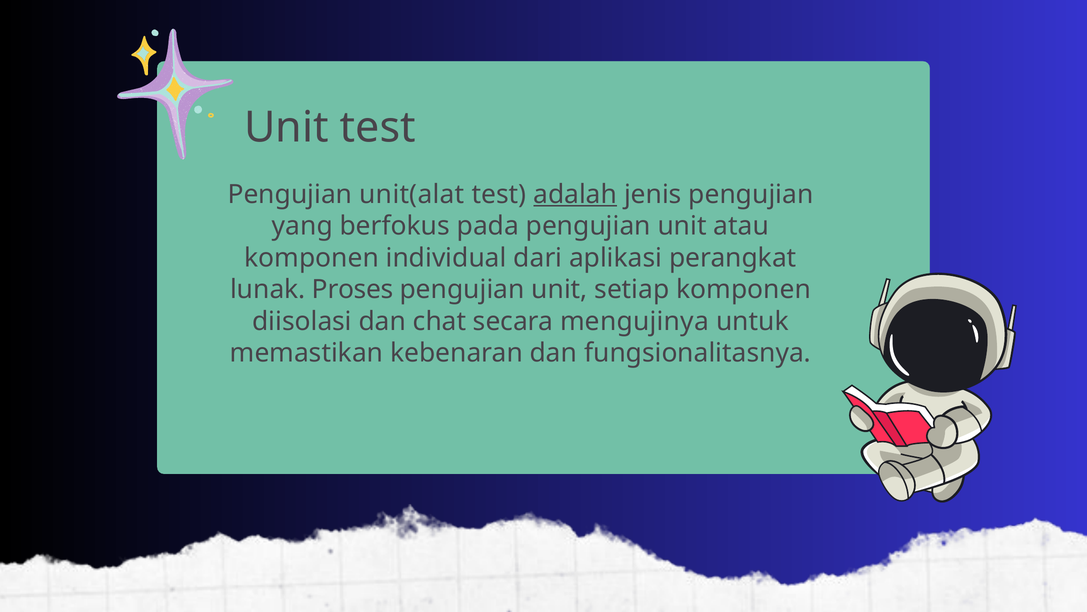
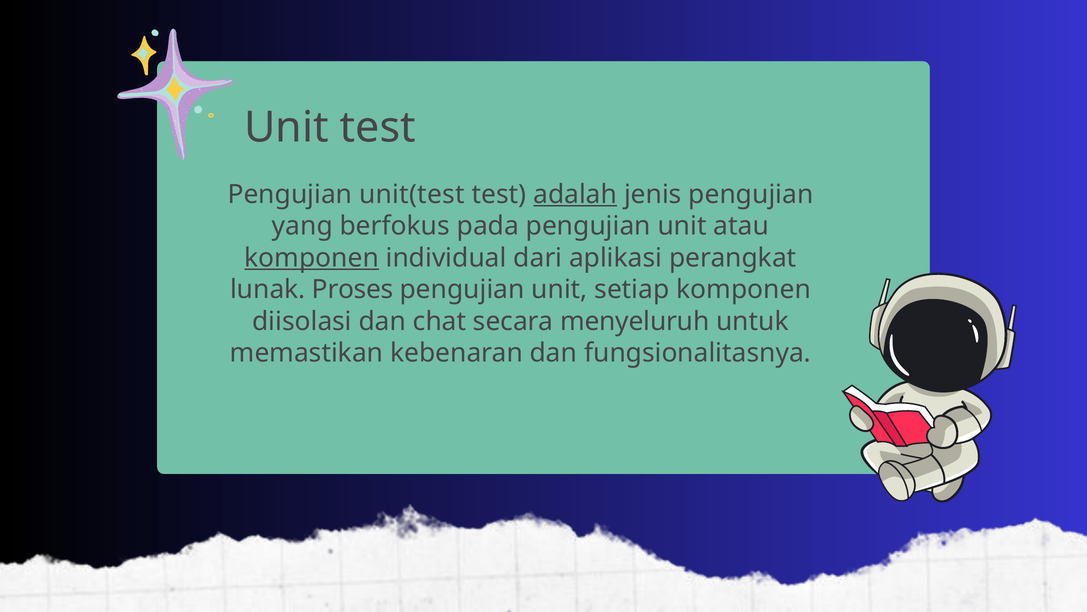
unit(alat: unit(alat -> unit(test (412, 194)
komponen underline: none -> present (312, 258)
mengujinya: mengujinya -> menyeluruh (635, 321)
